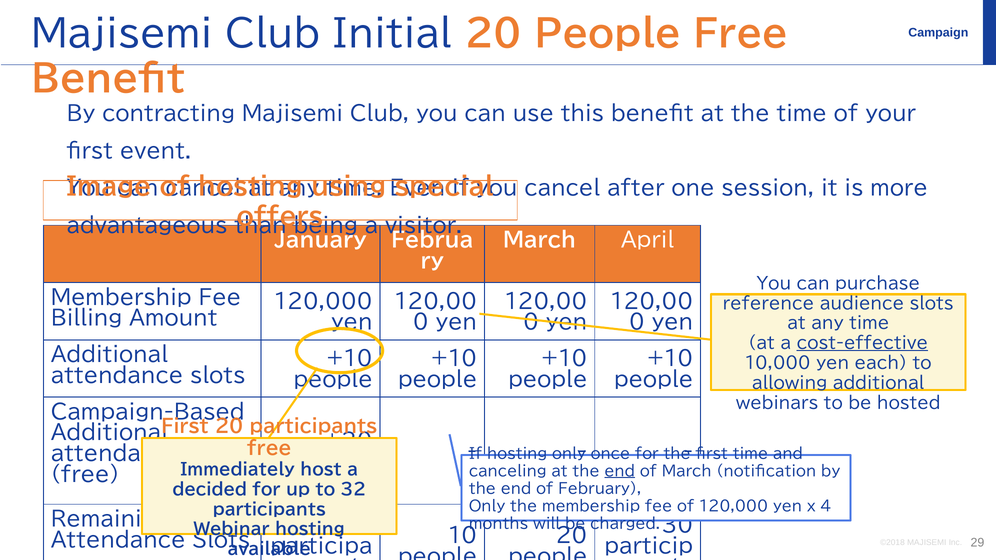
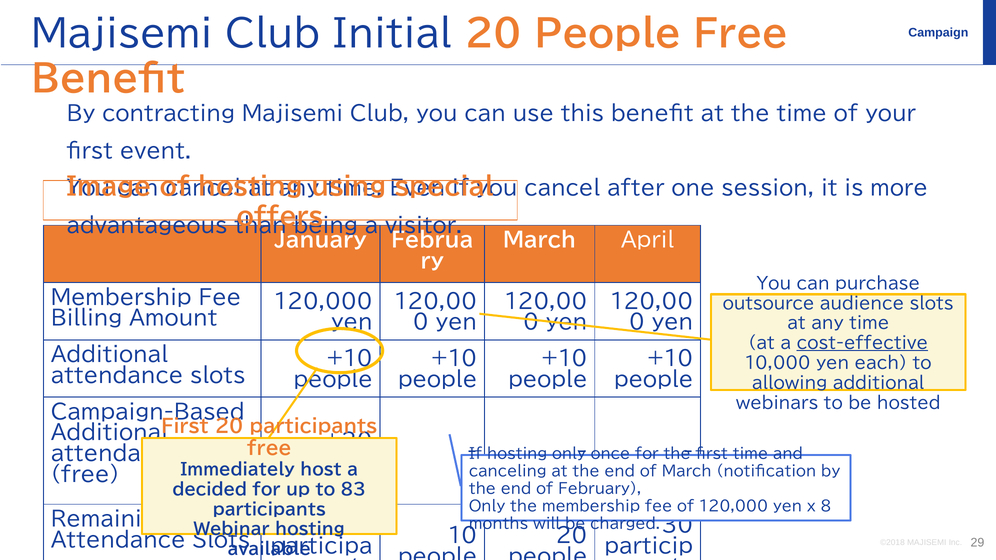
reference: reference -> outsource (769, 304)
end underline: present -> none (620, 472)
32: 32 -> 83 (353, 490)
4: 4 -> 8 (826, 507)
